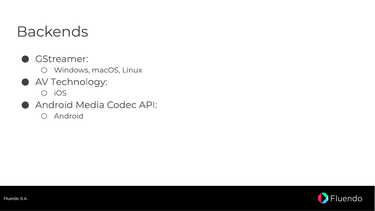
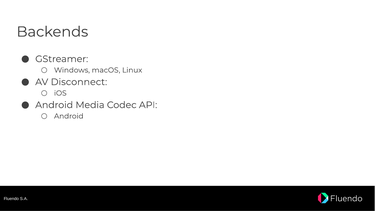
Technology: Technology -> Disconnect (79, 82)
